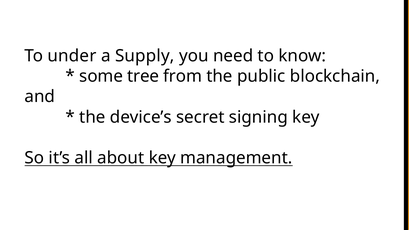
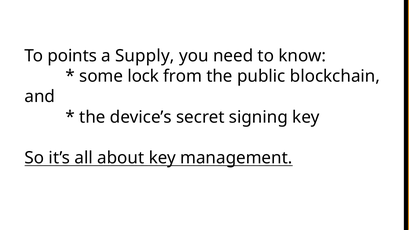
under: under -> points (72, 56)
tree: tree -> lock (143, 76)
